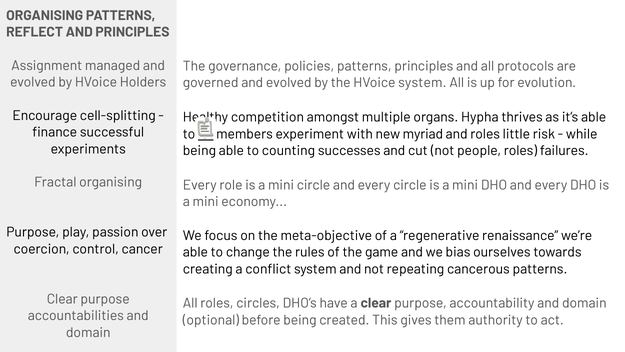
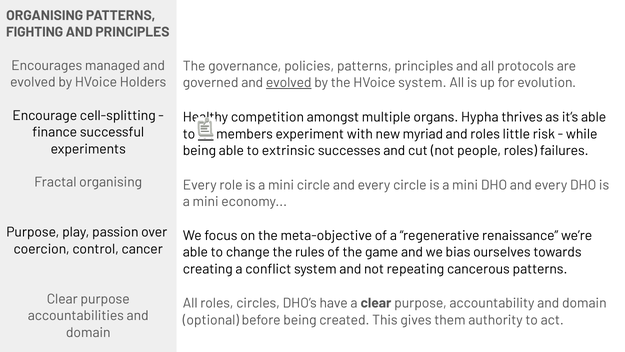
REFLECT: REFLECT -> FIGHTING (35, 32)
Assignment: Assignment -> Encourages (47, 65)
evolved underline: none -> present (289, 83)
counting: counting -> extrinsic (288, 151)
